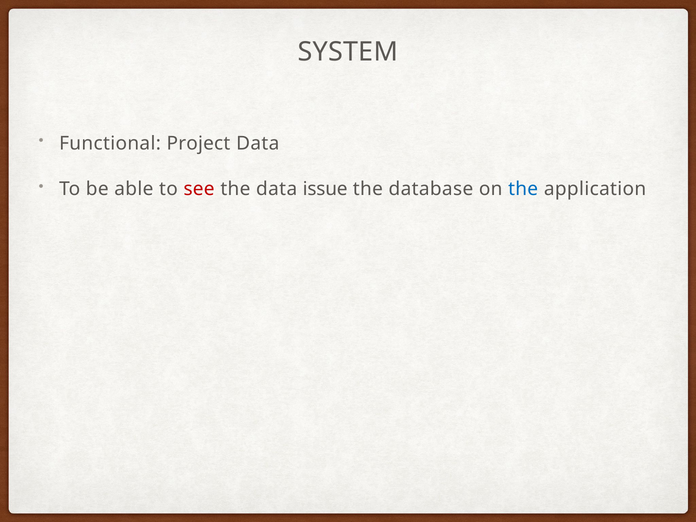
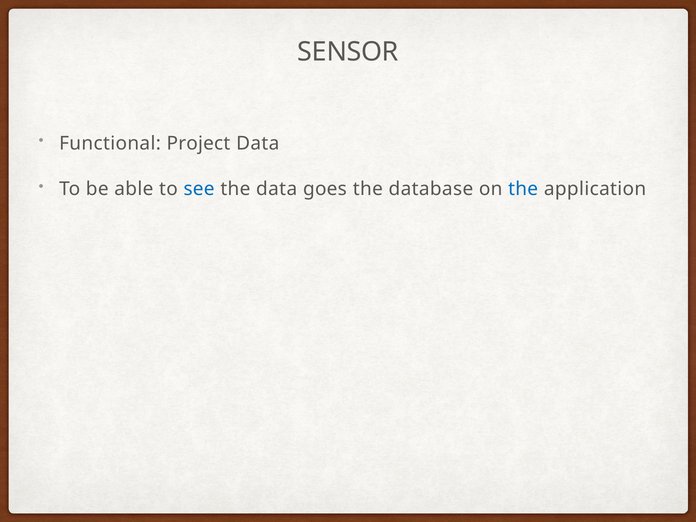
SYSTEM: SYSTEM -> SENSOR (348, 52)
see colour: red -> blue (199, 189)
issue: issue -> goes (325, 189)
